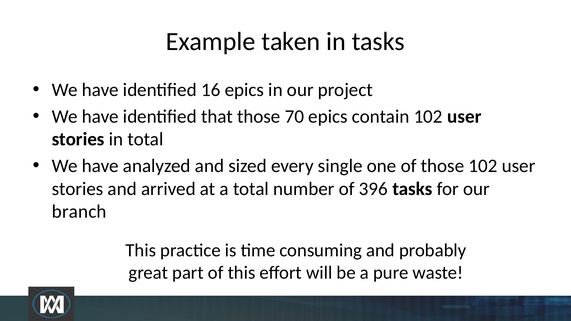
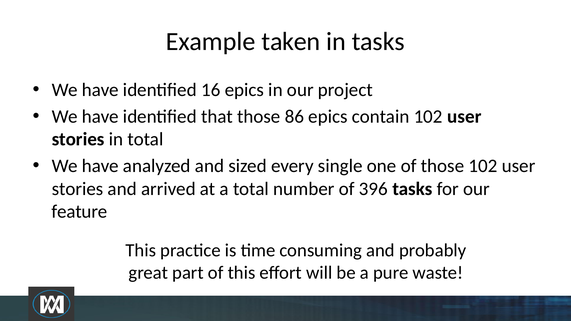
70: 70 -> 86 (294, 116)
branch: branch -> feature (79, 212)
